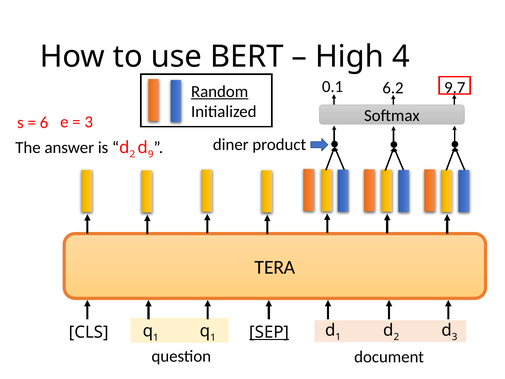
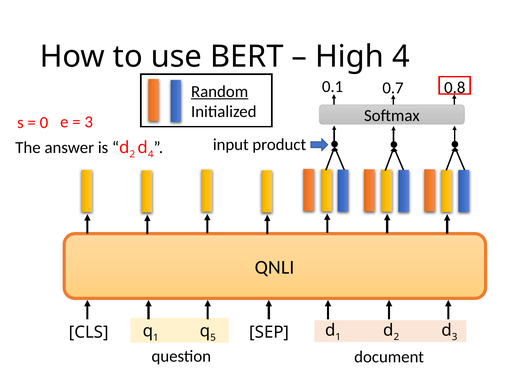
9.7: 9.7 -> 0.8 (455, 87)
6.2: 6.2 -> 0.7 (393, 88)
6: 6 -> 0 (44, 122)
diner: diner -> input (231, 145)
9: 9 -> 4 (151, 154)
TERA: TERA -> QNLI (275, 267)
1: 1 -> 5 (213, 337)
SEP underline: present -> none (269, 332)
